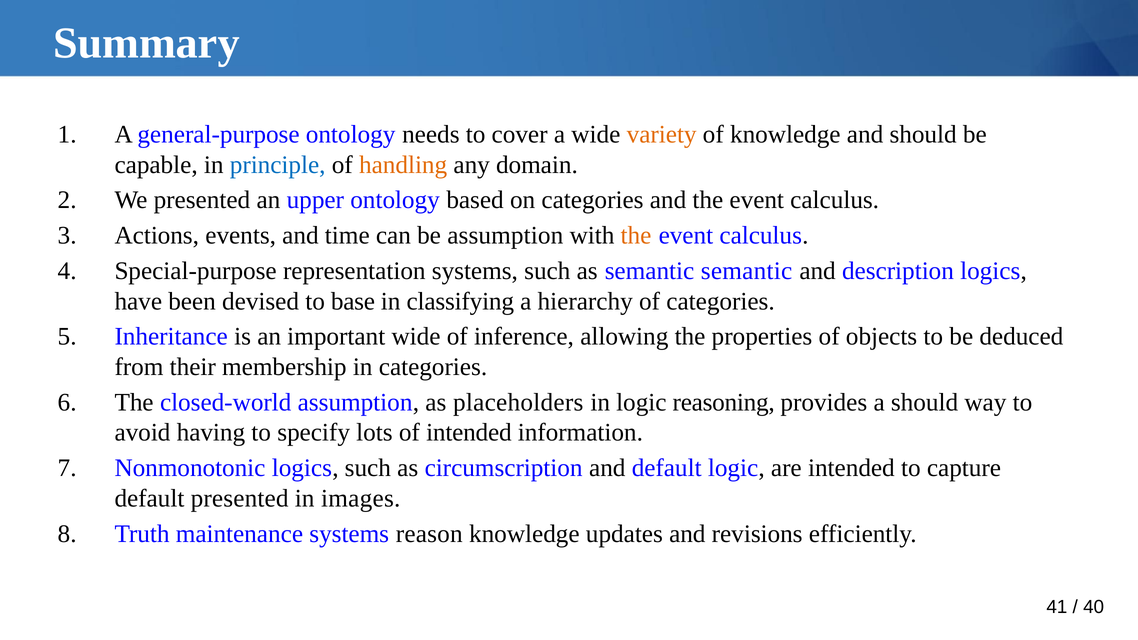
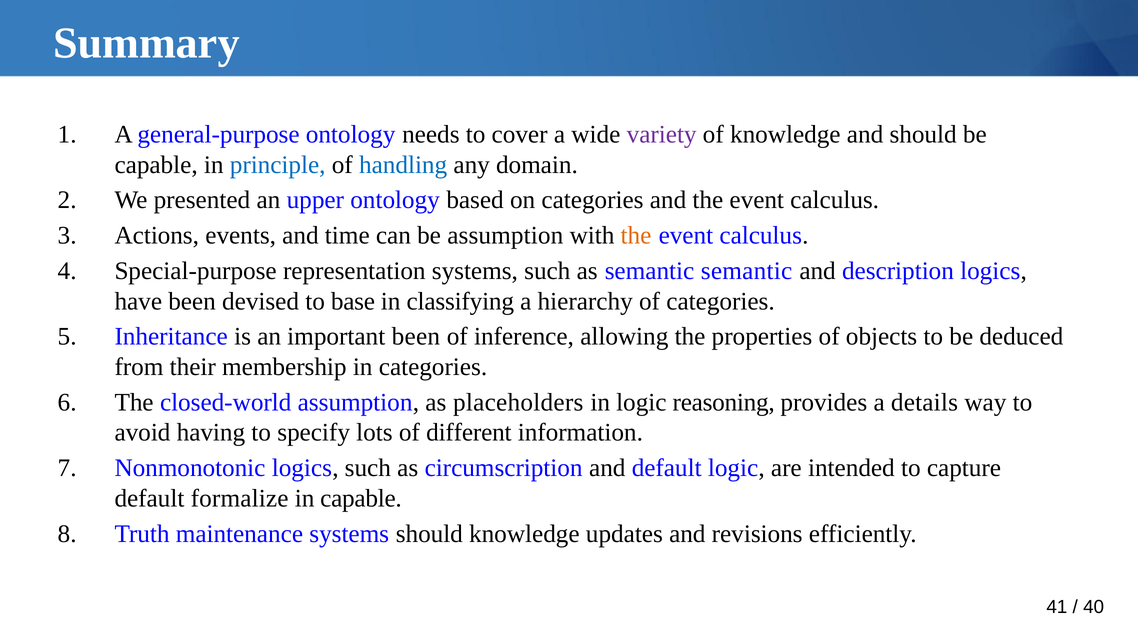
variety colour: orange -> purple (662, 134)
handling colour: orange -> blue (403, 165)
important wide: wide -> been (416, 337)
a should: should -> details (924, 402)
of intended: intended -> different (469, 433)
default presented: presented -> formalize (240, 498)
in images: images -> capable (361, 498)
systems reason: reason -> should (429, 534)
